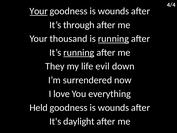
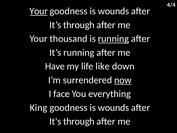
running underline: present -> none (79, 52)
They: They -> Have (55, 66)
evil: evil -> like (103, 66)
now underline: none -> present (123, 80)
love: love -> face (62, 94)
Held: Held -> King (39, 107)
It's daylight: daylight -> through (79, 121)
